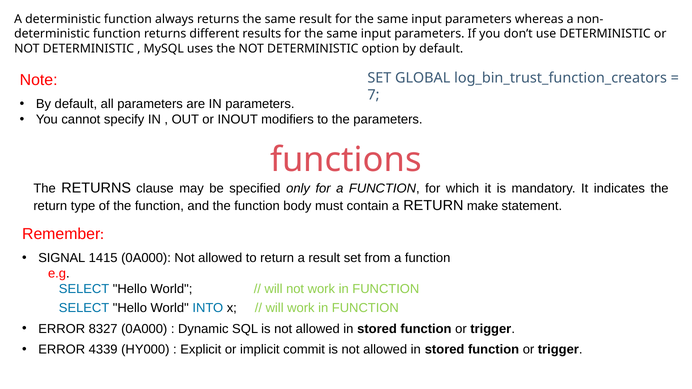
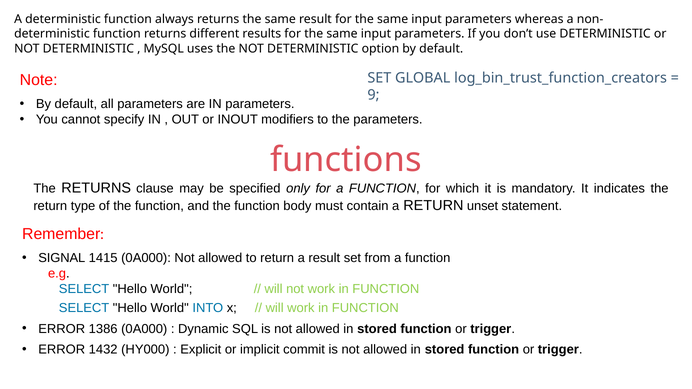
7: 7 -> 9 (373, 95)
make: make -> unset (483, 206)
8327: 8327 -> 1386 (103, 329)
4339: 4339 -> 1432 (103, 350)
